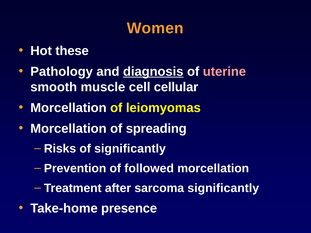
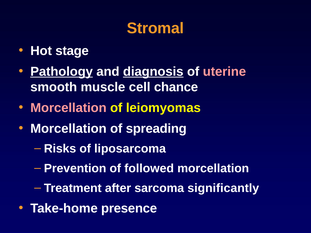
Women: Women -> Stromal (155, 28)
these: these -> stage (72, 51)
Pathology underline: none -> present (62, 72)
cellular: cellular -> chance (176, 87)
Morcellation colour: white -> pink (68, 108)
of significantly: significantly -> liposarcoma (130, 149)
